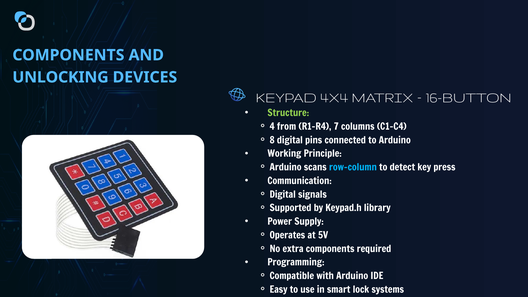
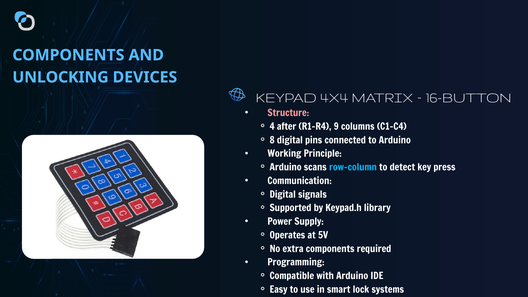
Structure colour: light green -> pink (288, 113)
from: from -> after (287, 127)
7: 7 -> 9 (336, 127)
